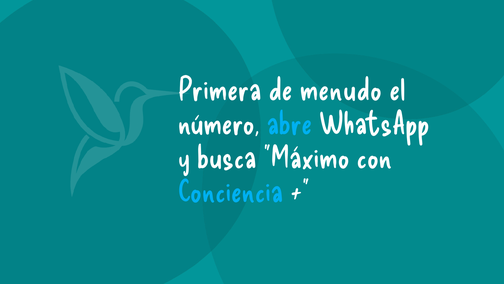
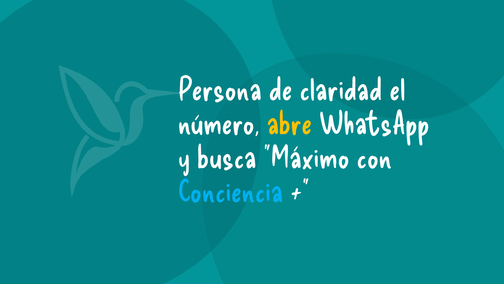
Primera: Primera -> Persona (220, 90)
menudo: menudo -> claridad (341, 90)
abre colour: light blue -> yellow (289, 124)
